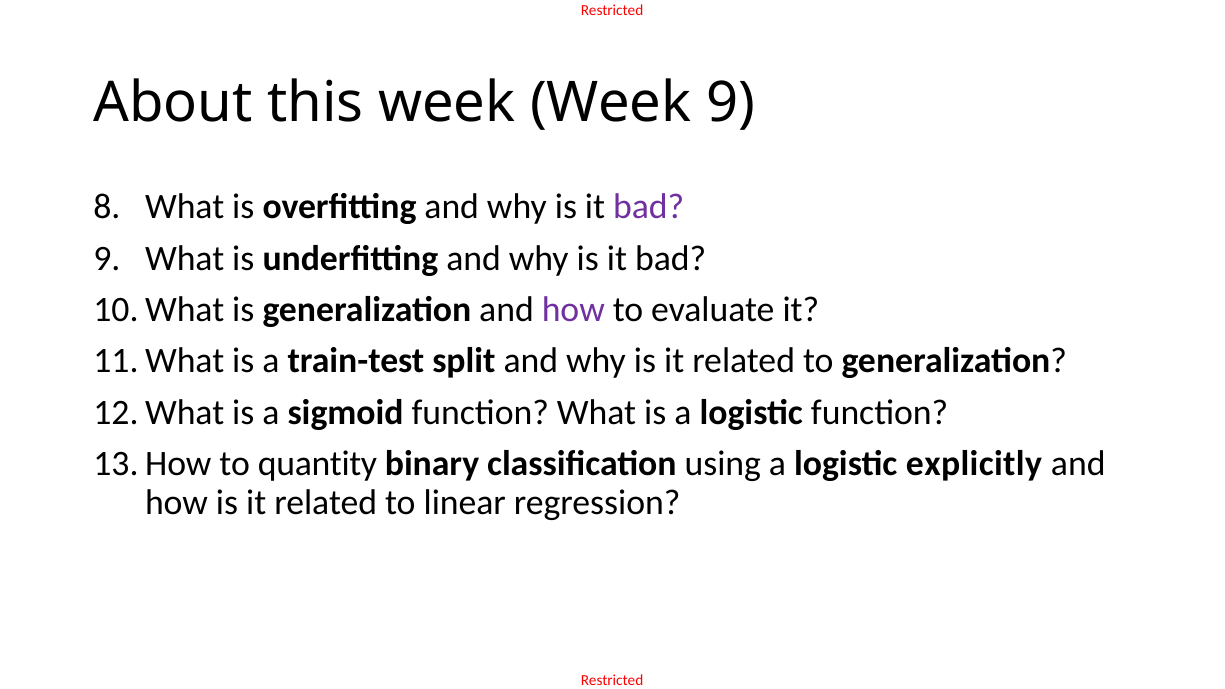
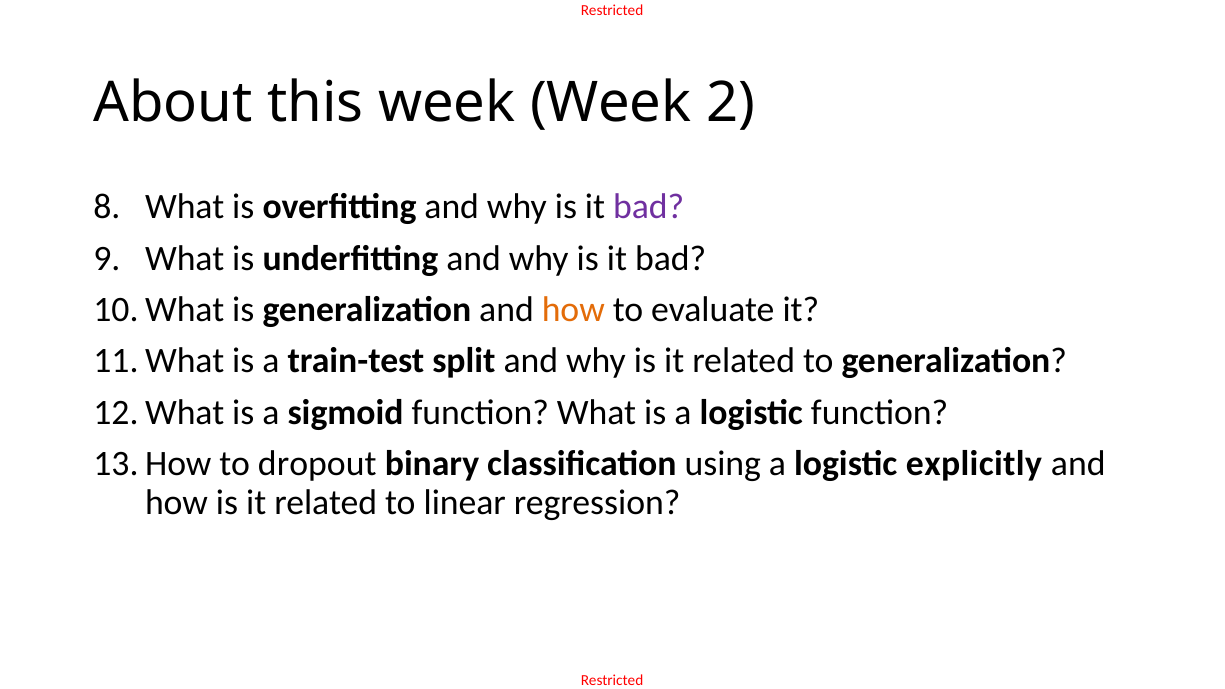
Week 9: 9 -> 2 (730, 103)
how colour: purple -> orange (573, 310)
quantity: quantity -> dropout (317, 464)
